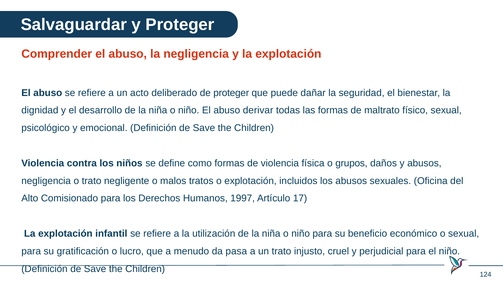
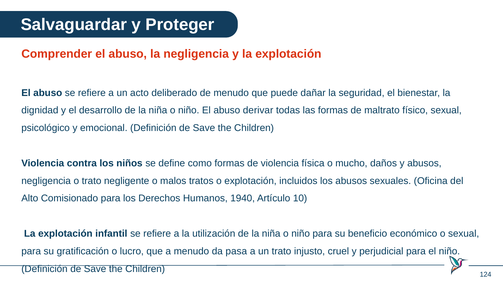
de proteger: proteger -> menudo (231, 93)
grupos: grupos -> mucho (351, 163)
1997: 1997 -> 1940 (243, 198)
17: 17 -> 10 (300, 198)
